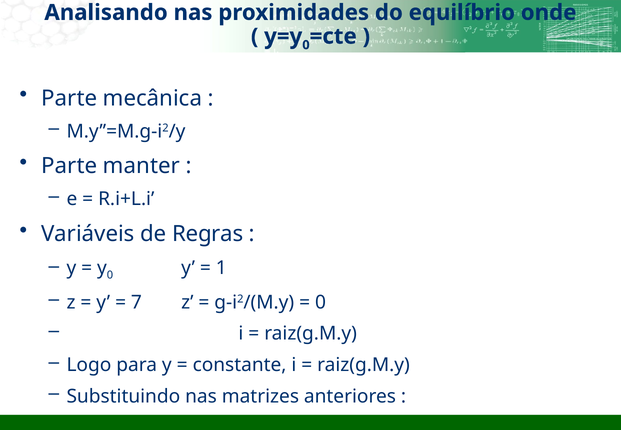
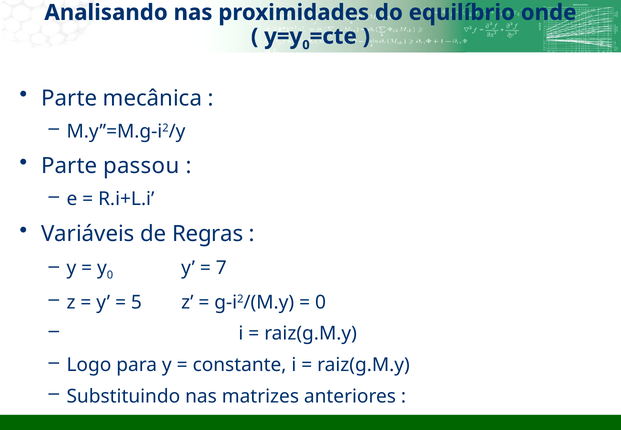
manter: manter -> passou (141, 166)
1: 1 -> 7 (221, 268)
7: 7 -> 5 (136, 302)
